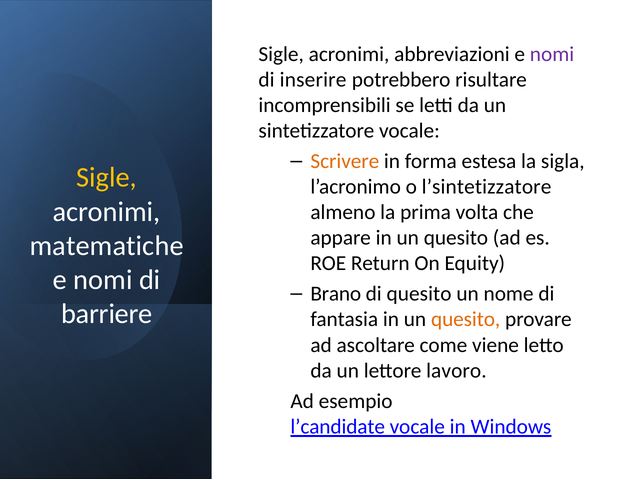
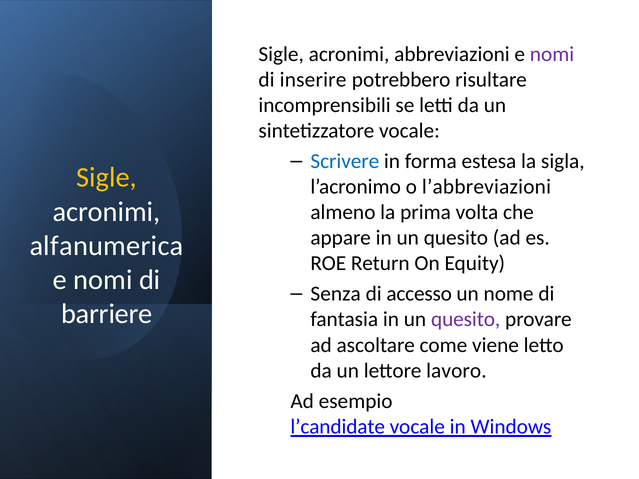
Scrivere colour: orange -> blue (345, 161)
l’sintetizzatore: l’sintetizzatore -> l’abbreviazioni (486, 187)
matematiche: matematiche -> alfanumerica (107, 246)
Brano: Brano -> Senza (336, 294)
di quesito: quesito -> accesso (419, 294)
quesito colour: orange -> purple (466, 320)
